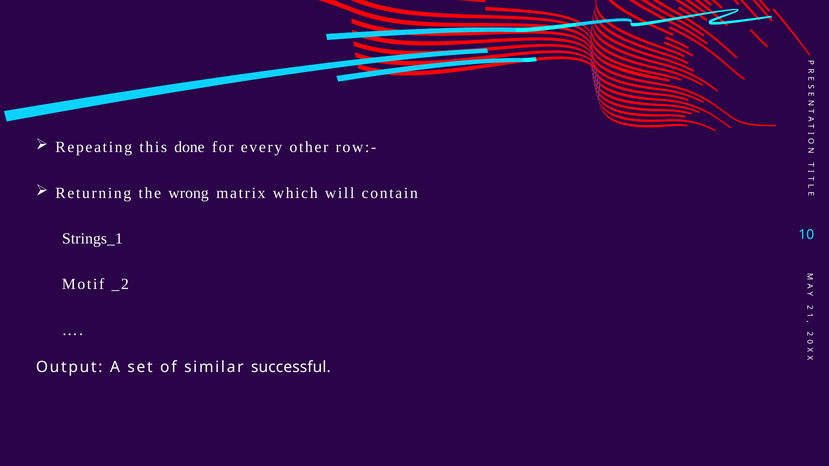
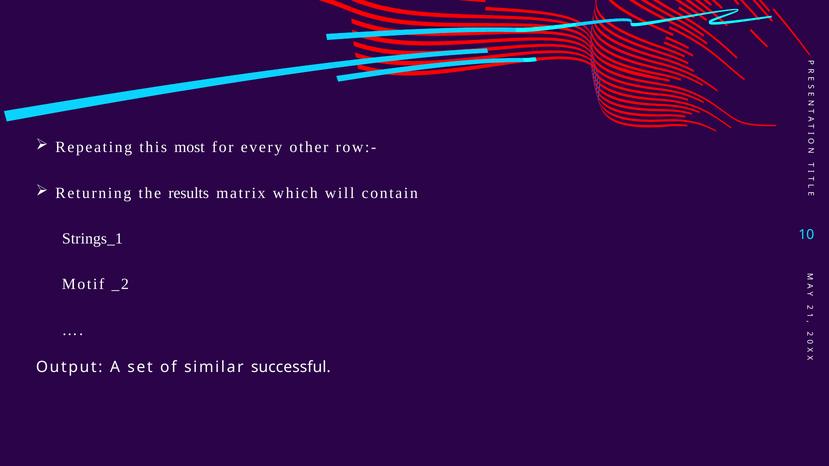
done: done -> most (189, 147)
wrong: wrong -> results (189, 193)
